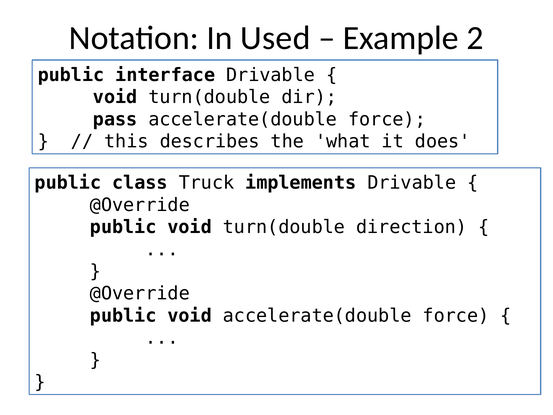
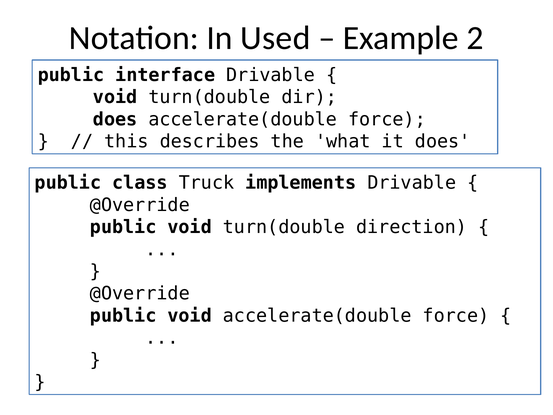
pass: pass -> does (115, 119)
